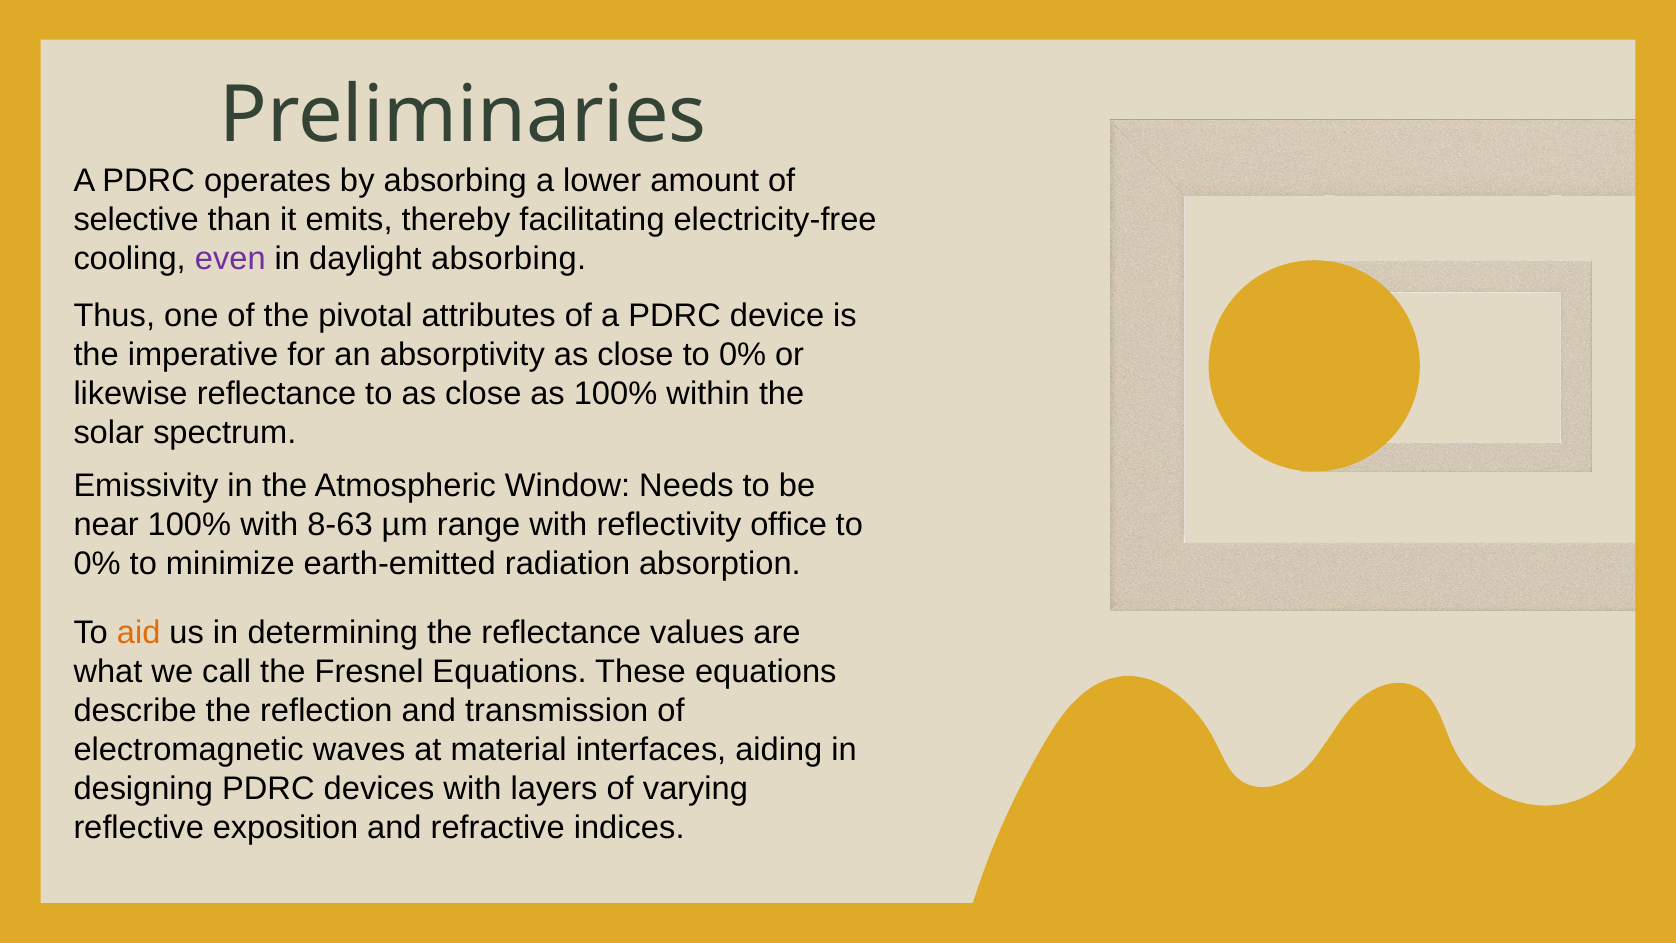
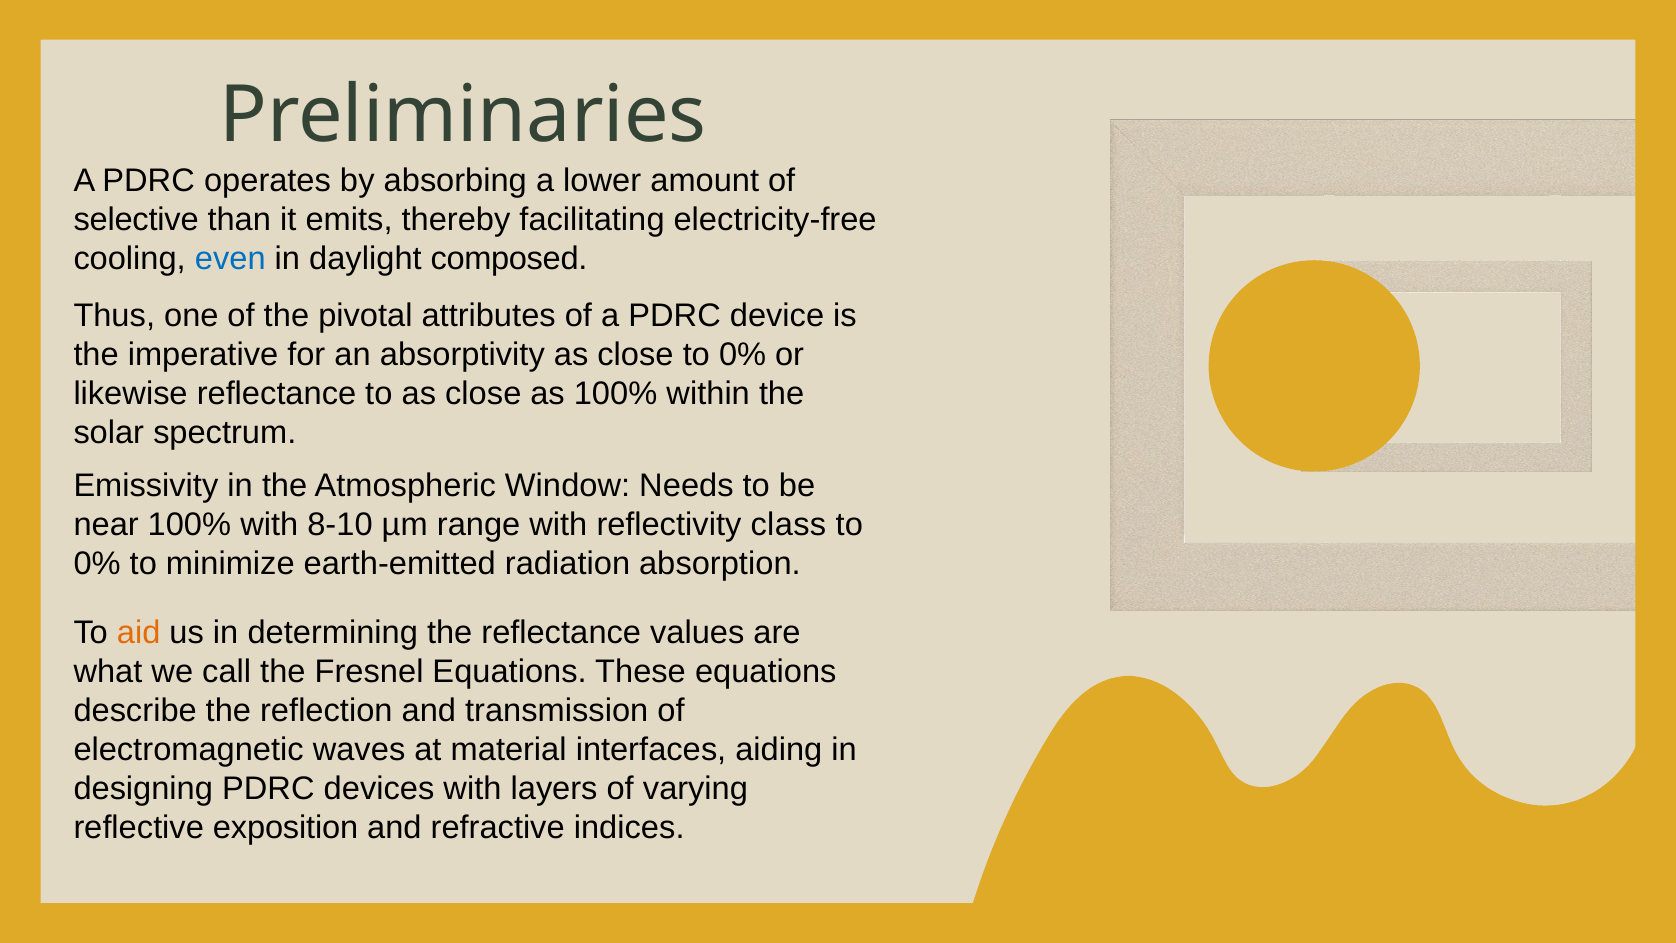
even colour: purple -> blue (230, 259)
daylight absorbing: absorbing -> composed (509, 259)
8-63: 8-63 -> 8-10 (340, 525)
office: office -> class (788, 525)
